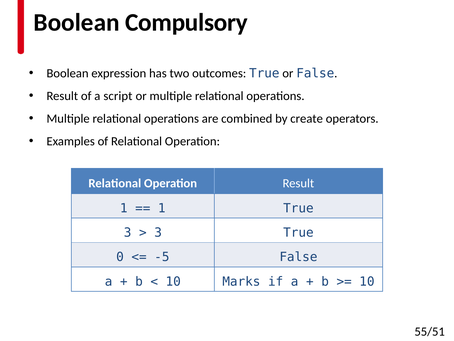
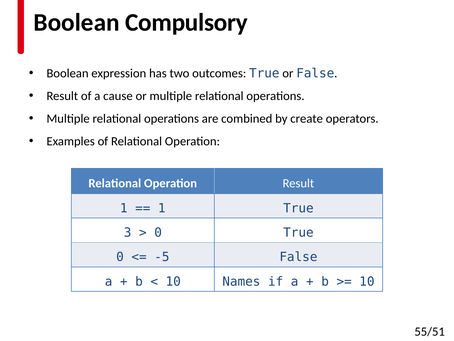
script: script -> cause (118, 96)
3: 3 -> 0 (158, 232)
Marks: Marks -> Names (241, 281)
